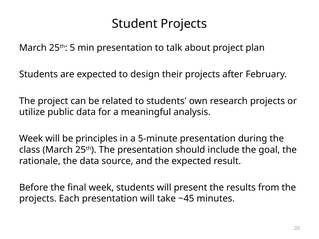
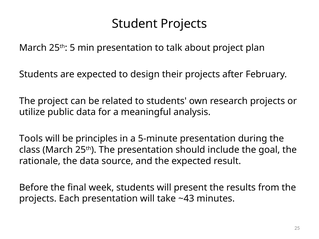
Week: Week -> Tools (31, 139)
~45: ~45 -> ~43 (186, 199)
